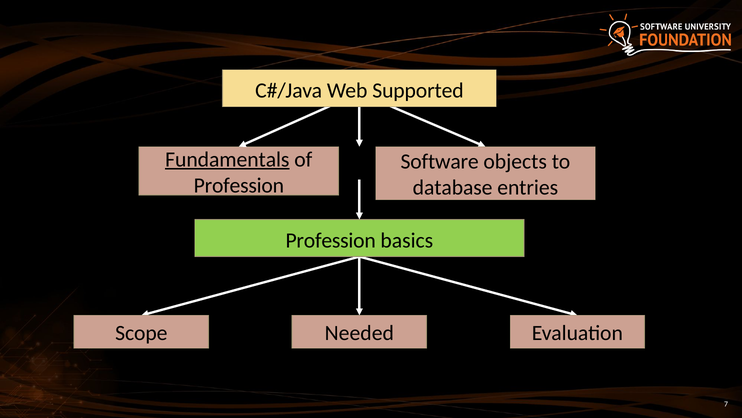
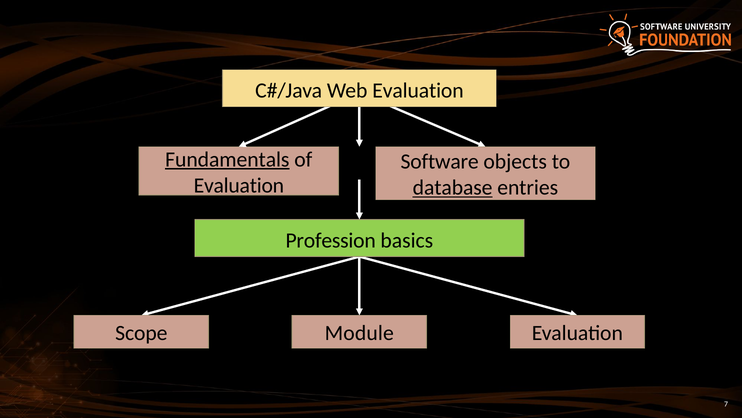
Web Supported: Supported -> Evaluation (418, 91)
Profession: Profession -> Evaluation (239, 185)
database underline: none -> present (453, 187)
Needed: Needed -> Module (359, 333)
